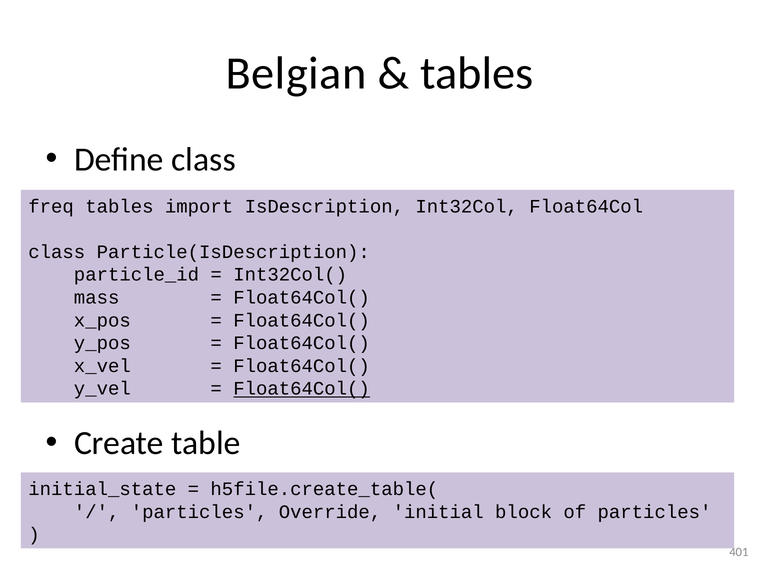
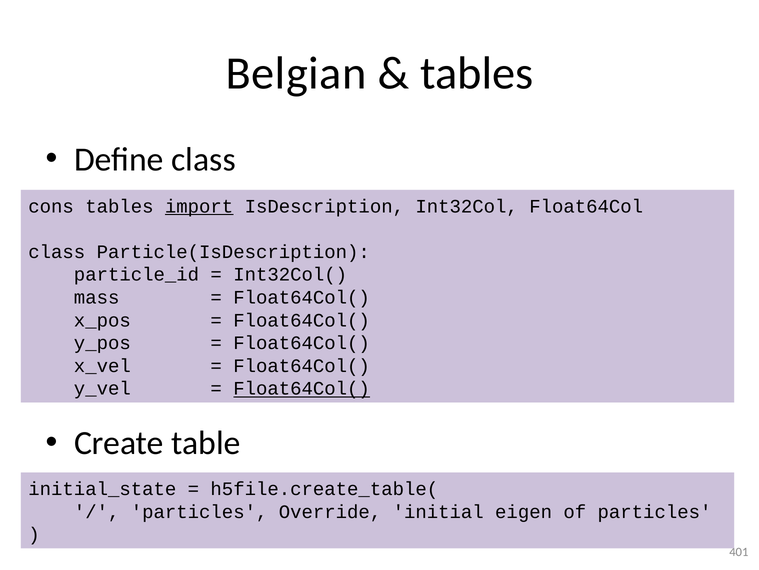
freq: freq -> cons (51, 206)
import underline: none -> present (199, 206)
block: block -> eigen (524, 511)
